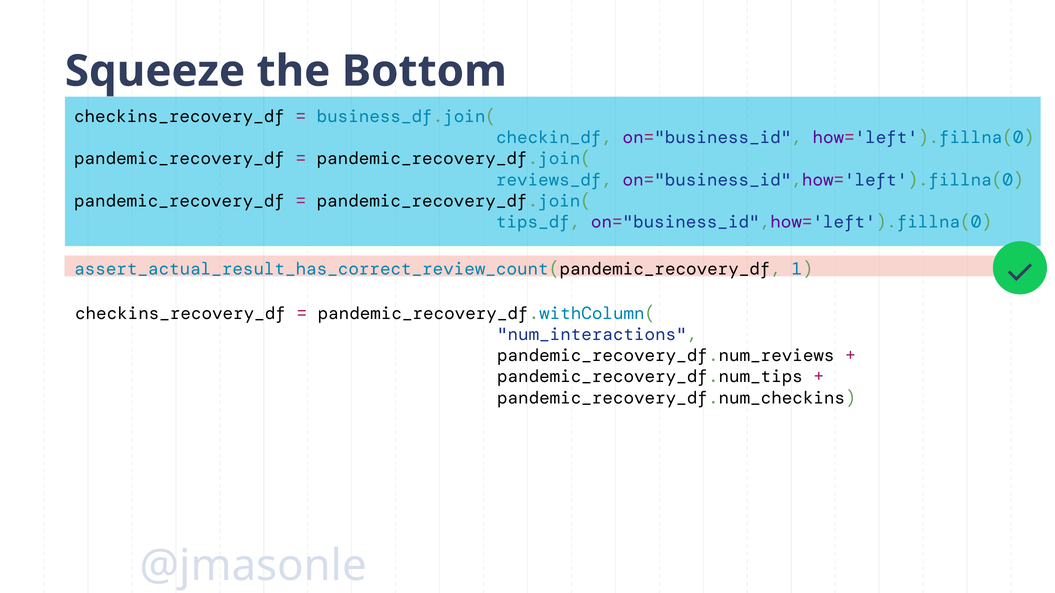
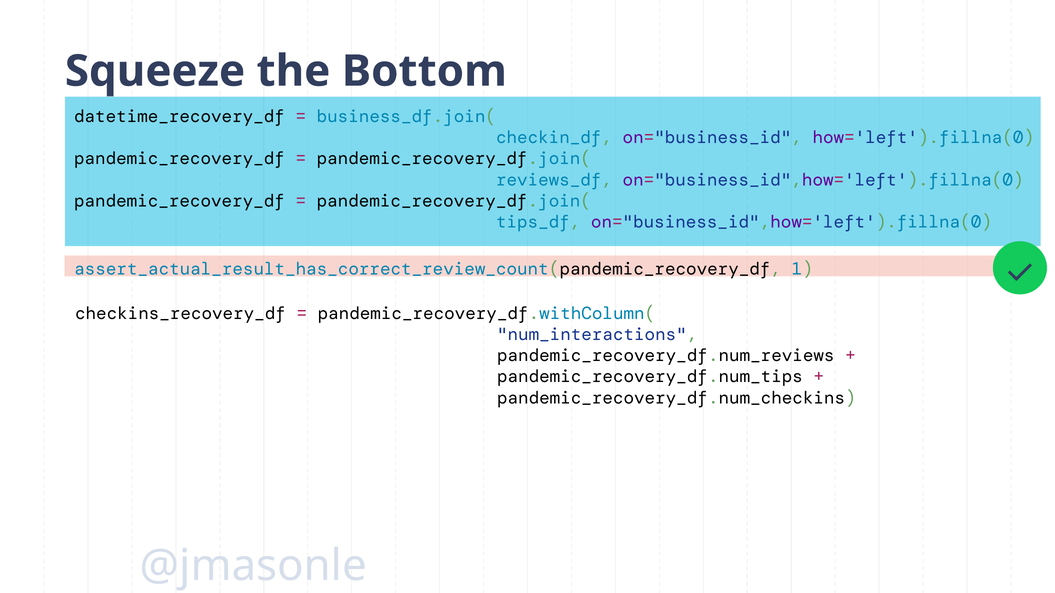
checkins_recovery_df: checkins_recovery_df -> datetime_recovery_df (179, 117)
